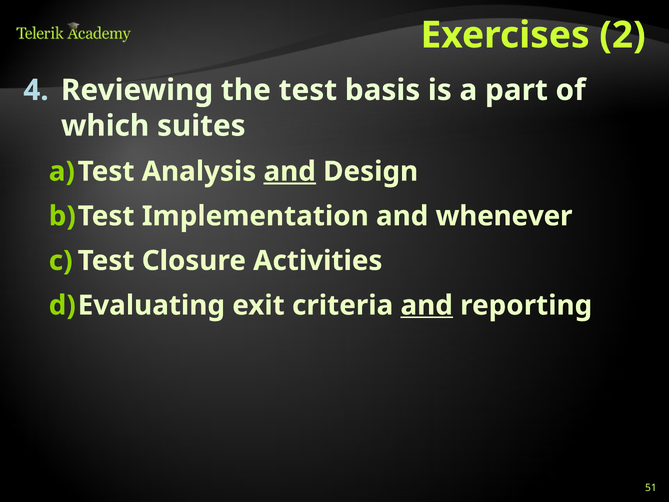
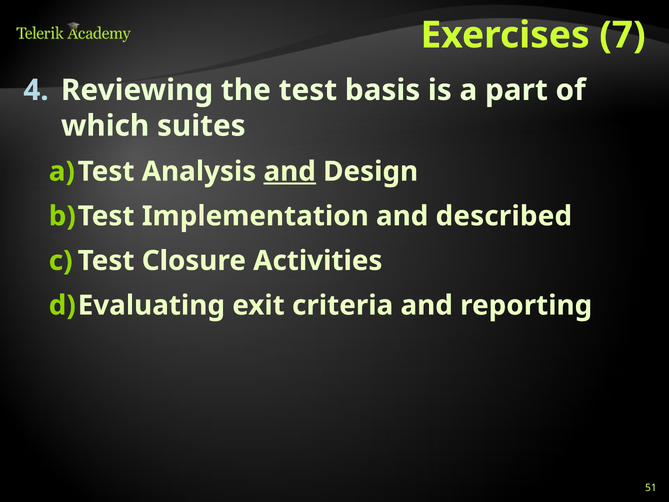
2: 2 -> 7 (622, 35)
whenever: whenever -> described (504, 216)
and underline: present -> none (427, 305)
